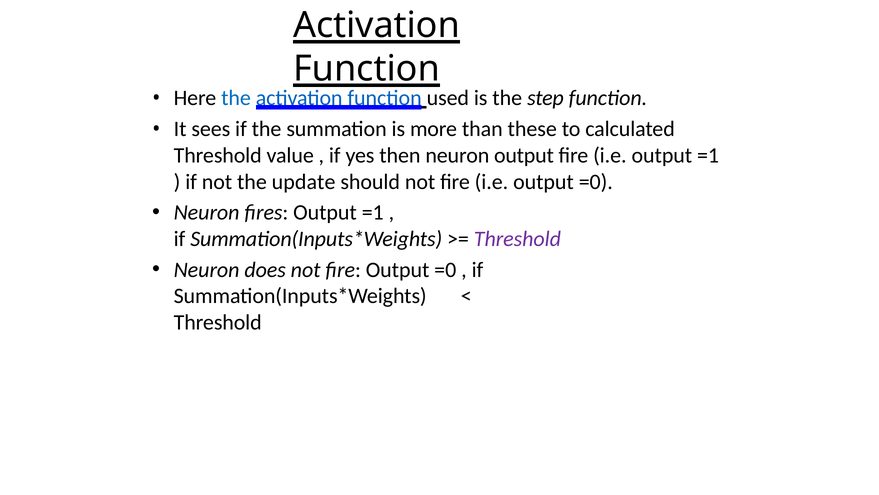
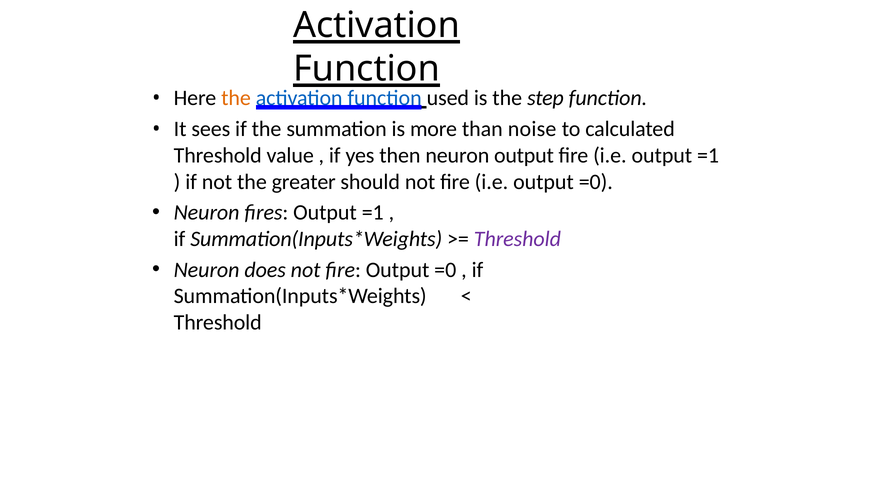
the colour: blue -> orange (236, 98)
these: these -> noise (532, 129)
update: update -> greater (304, 182)
